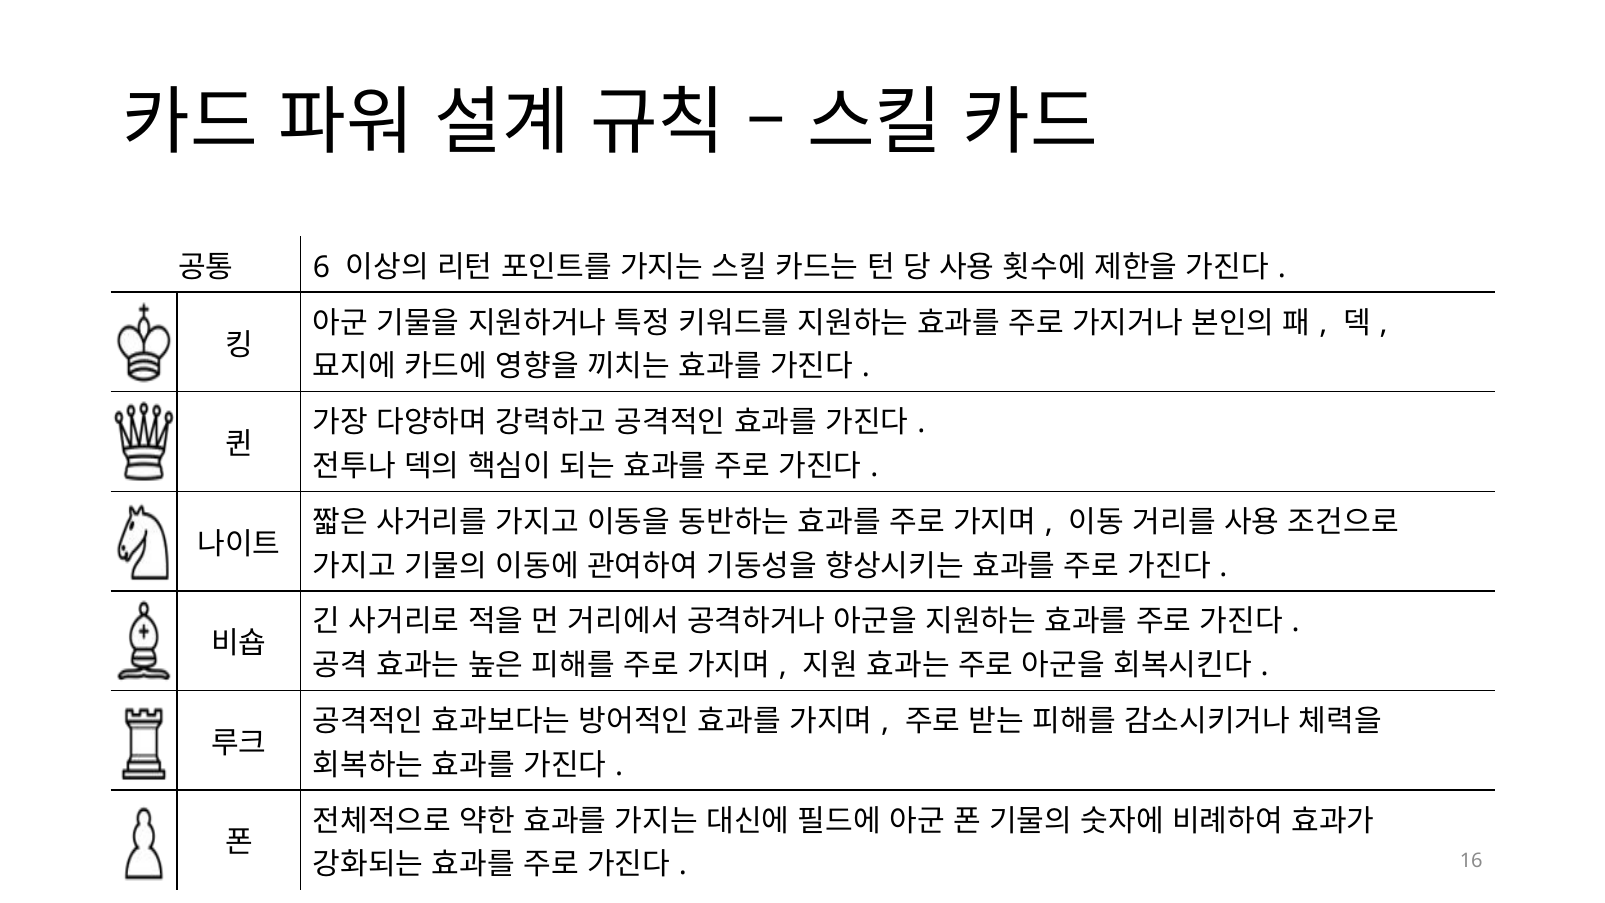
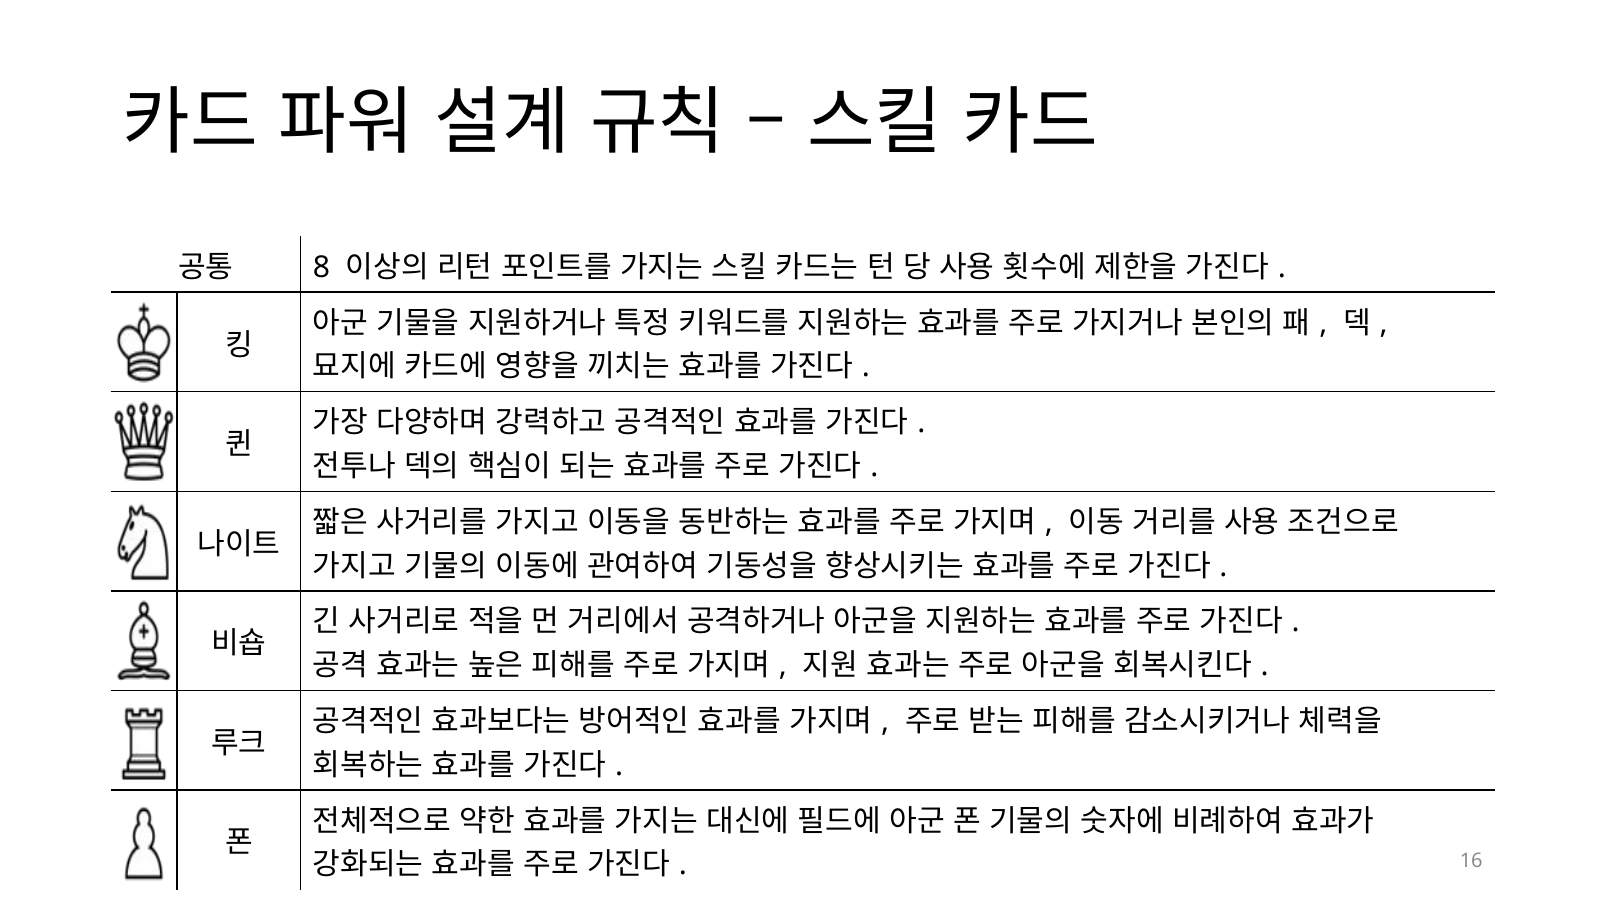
6: 6 -> 8 (321, 267)
